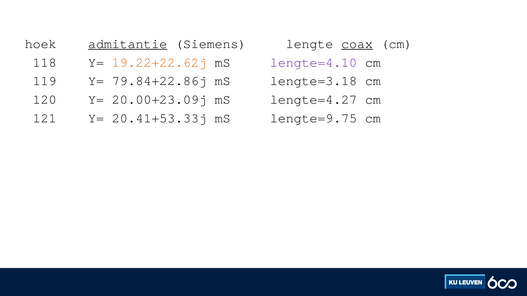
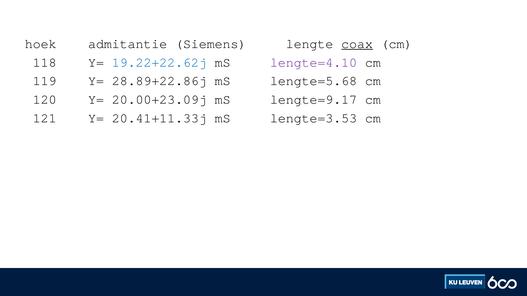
admitantie underline: present -> none (128, 44)
19.22+22.62j colour: orange -> blue (159, 62)
79.84+22.86j: 79.84+22.86j -> 28.89+22.86j (159, 81)
lengte=3.18: lengte=3.18 -> lengte=5.68 (314, 81)
lengte=4.27: lengte=4.27 -> lengte=9.17 (314, 100)
20.41+53.33j: 20.41+53.33j -> 20.41+11.33j (159, 118)
lengte=9.75: lengte=9.75 -> lengte=3.53 (314, 118)
